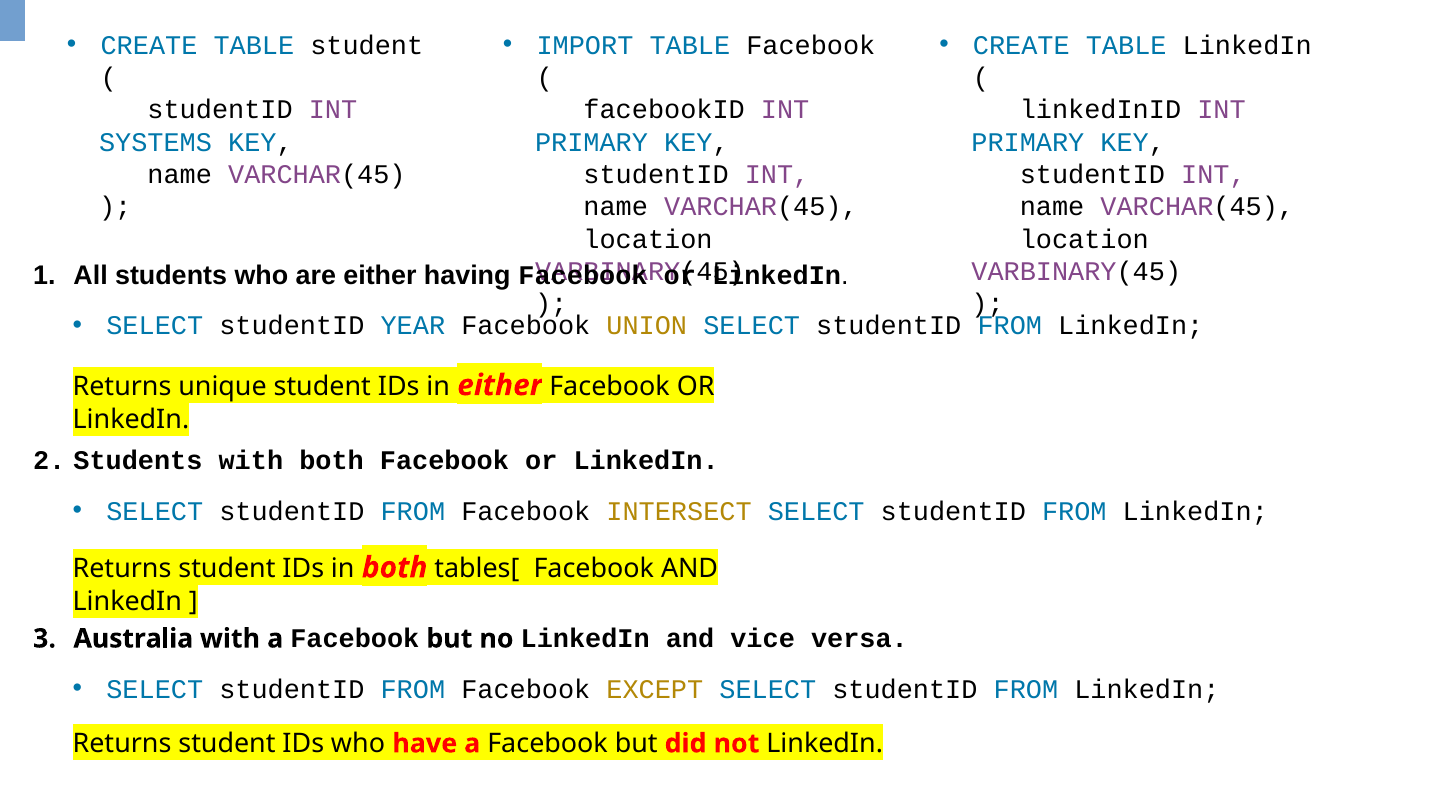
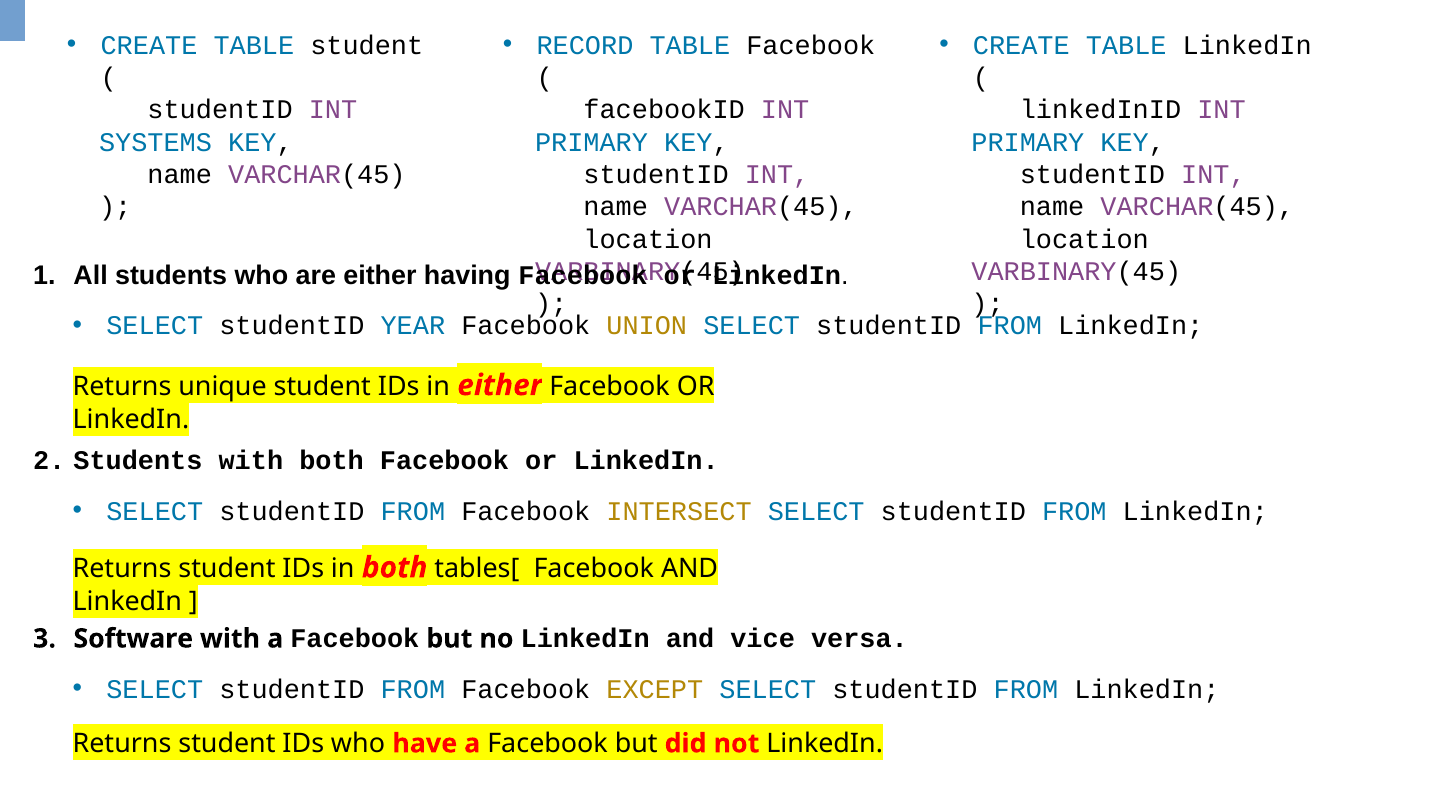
IMPORT: IMPORT -> RECORD (585, 45)
Australia: Australia -> Software (133, 638)
